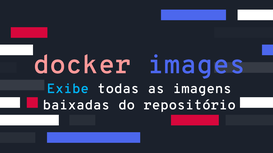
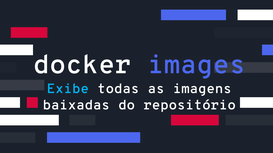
docker colour: pink -> white (82, 65)
